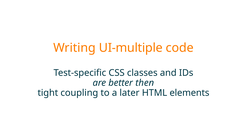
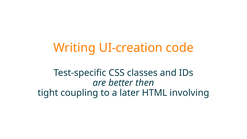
UI-multiple: UI-multiple -> UI-creation (131, 48)
elements: elements -> involving (189, 93)
